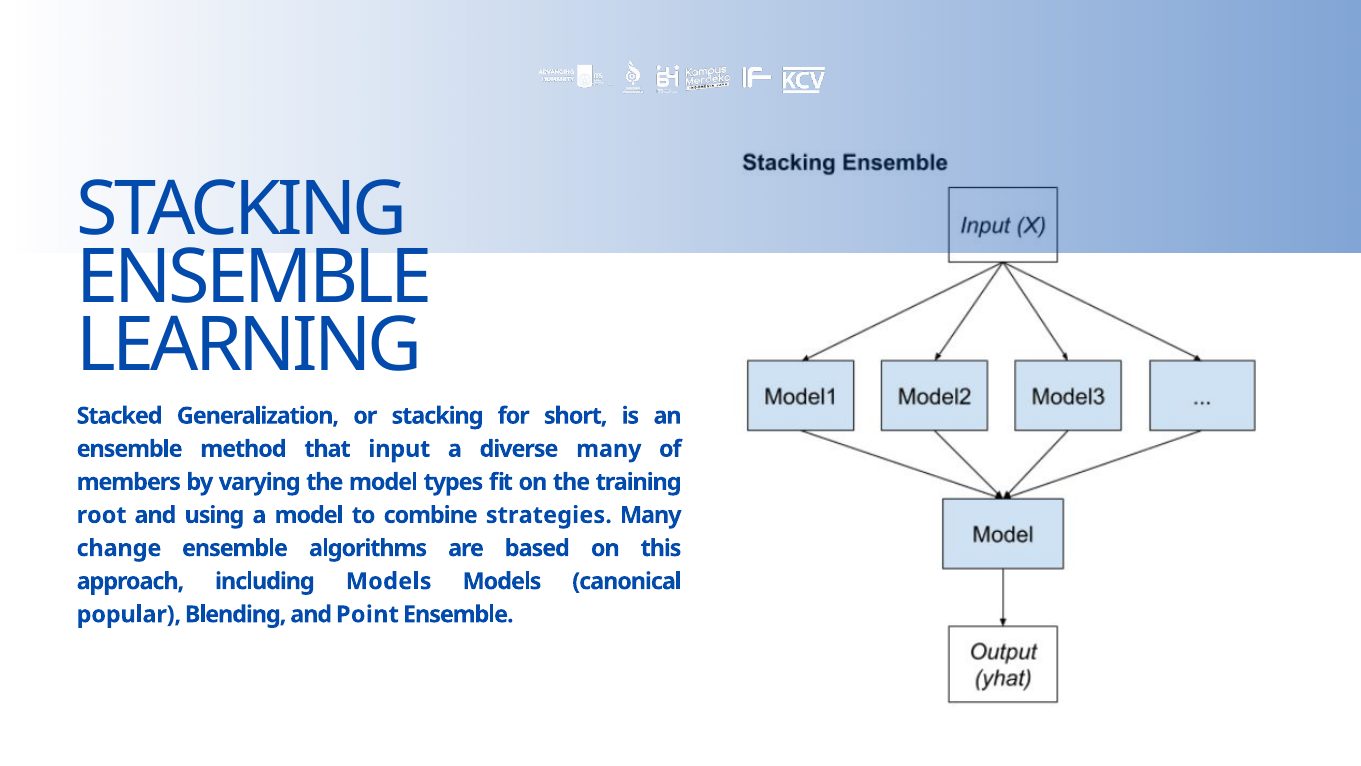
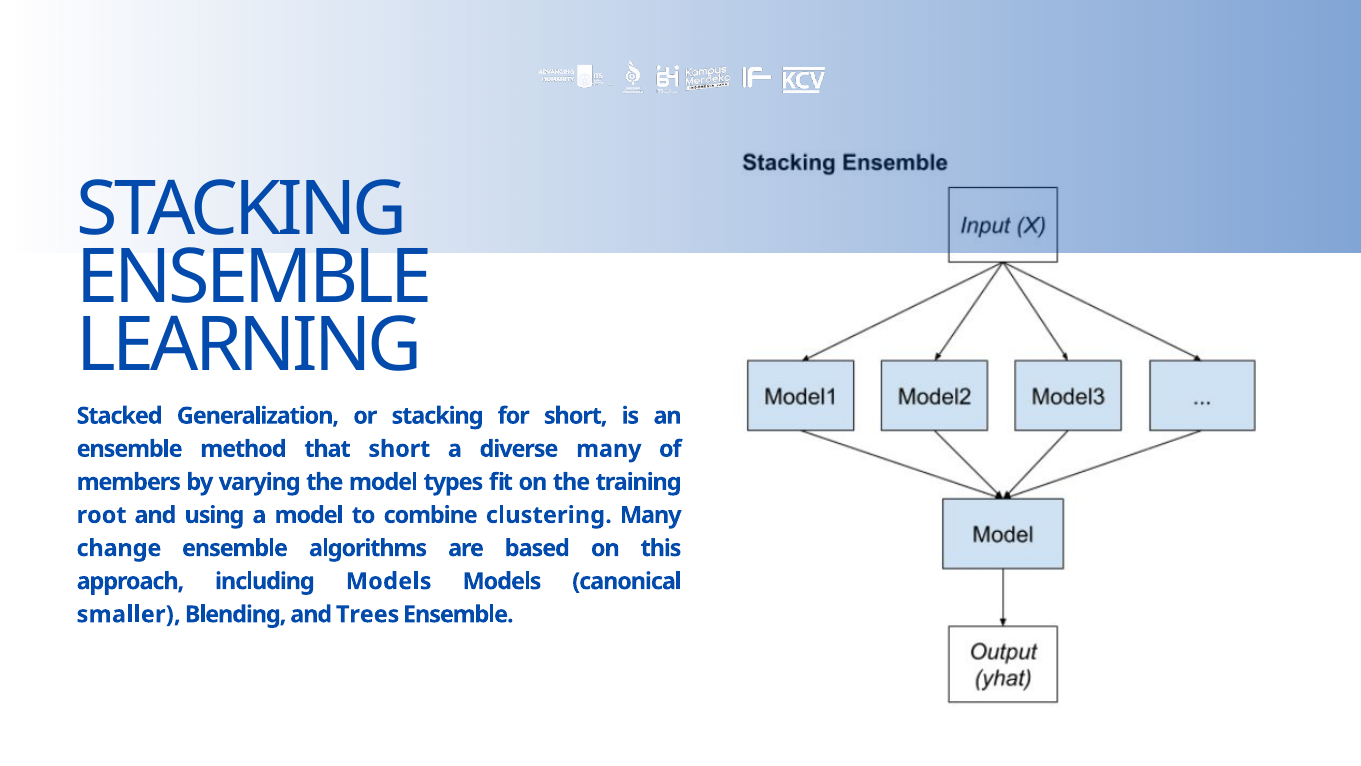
that input: input -> short (399, 449)
strategies: strategies -> clustering (549, 515)
popular: popular -> smaller (129, 614)
Point: Point -> Trees (368, 614)
